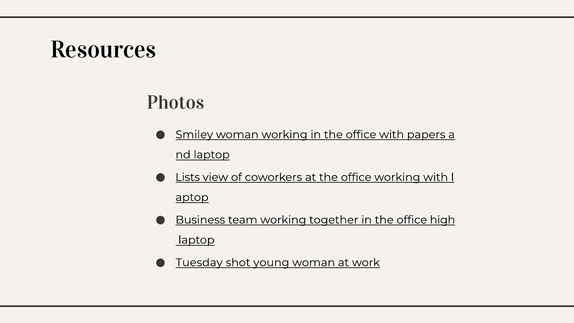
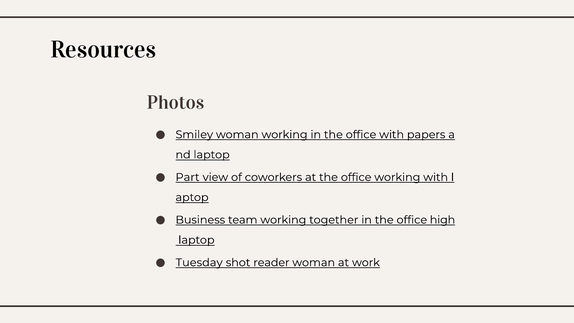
Lists: Lists -> Part (188, 177)
young: young -> reader (271, 262)
